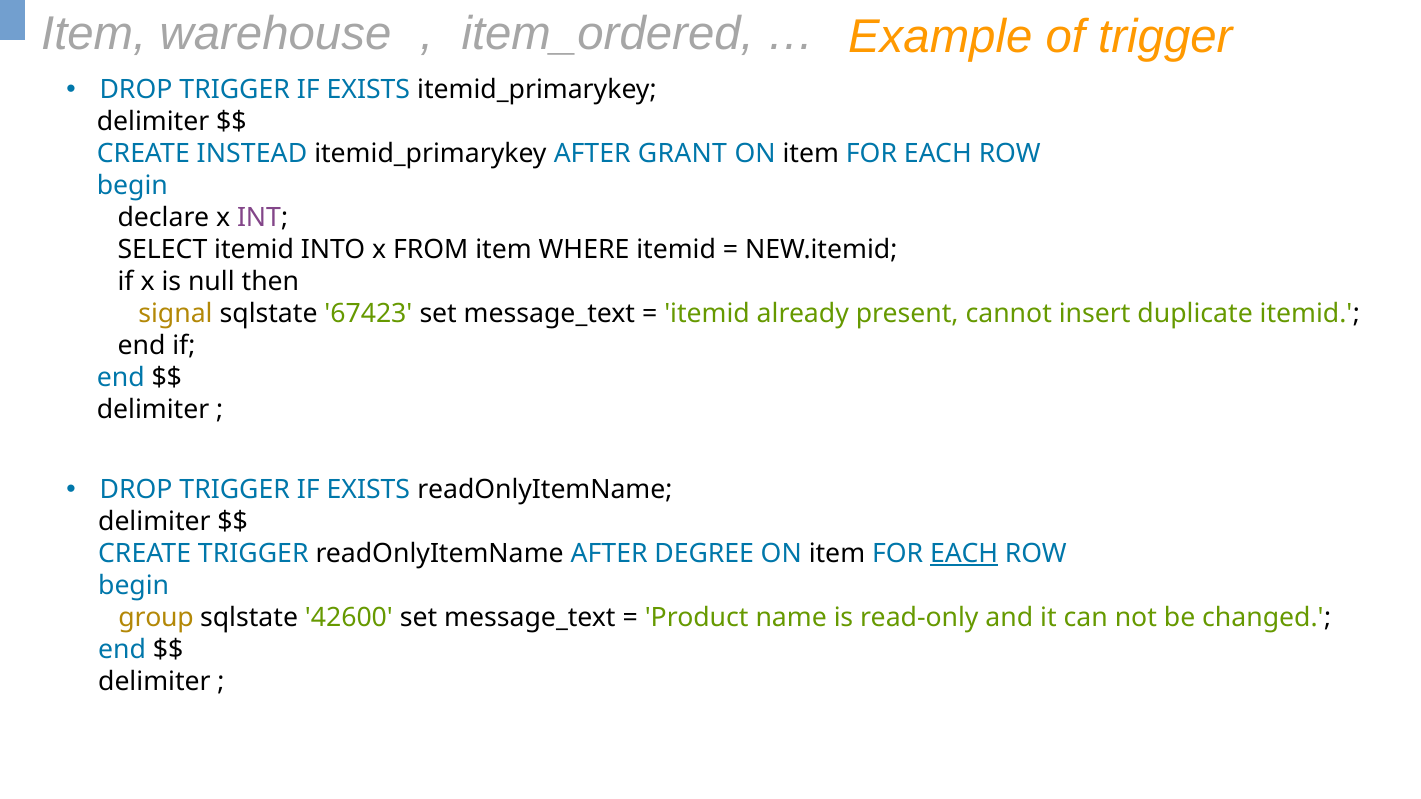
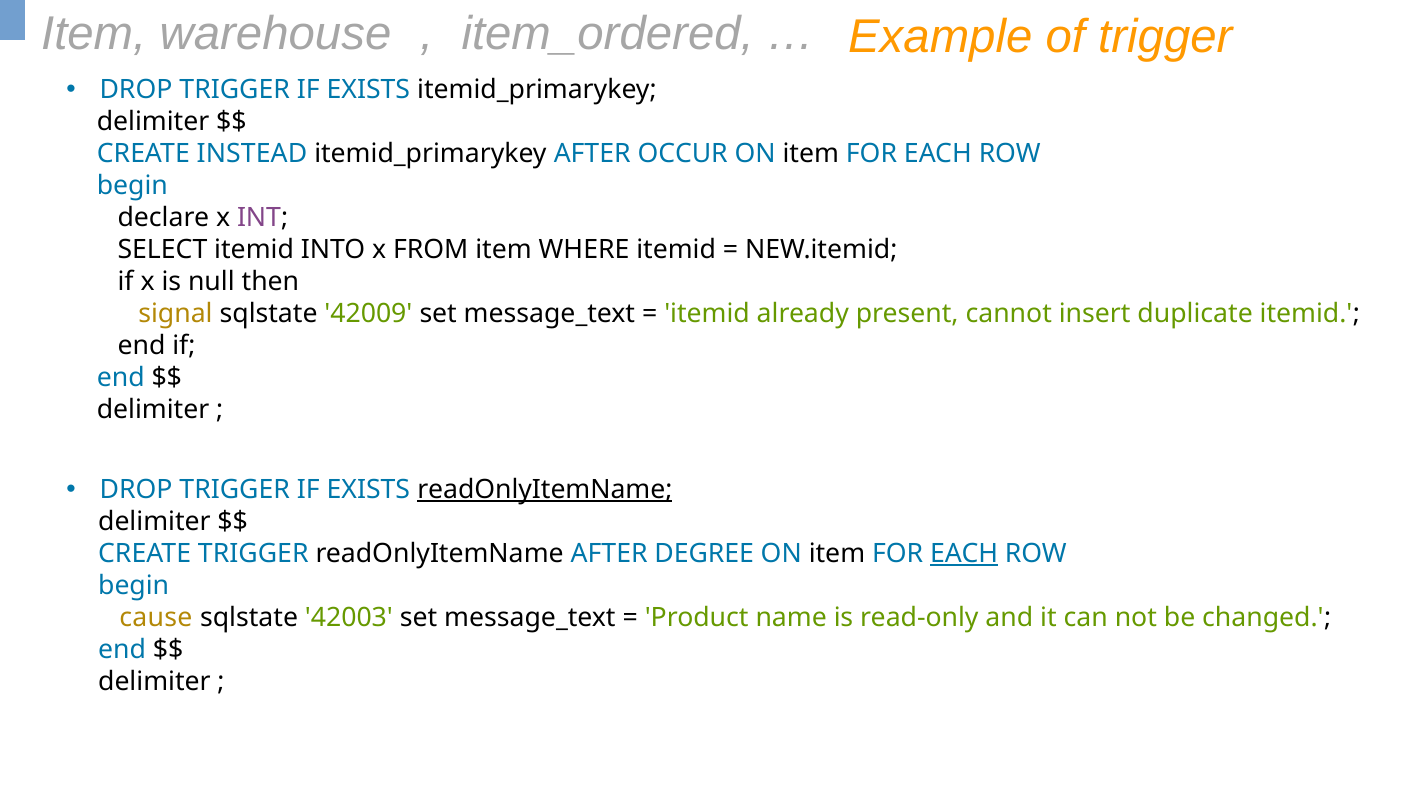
GRANT: GRANT -> OCCUR (683, 154)
67423: 67423 -> 42009 (368, 314)
readOnlyItemName underline: none -> present (545, 490)
group: group -> cause (156, 618)
42600: 42600 -> 42003 (349, 618)
